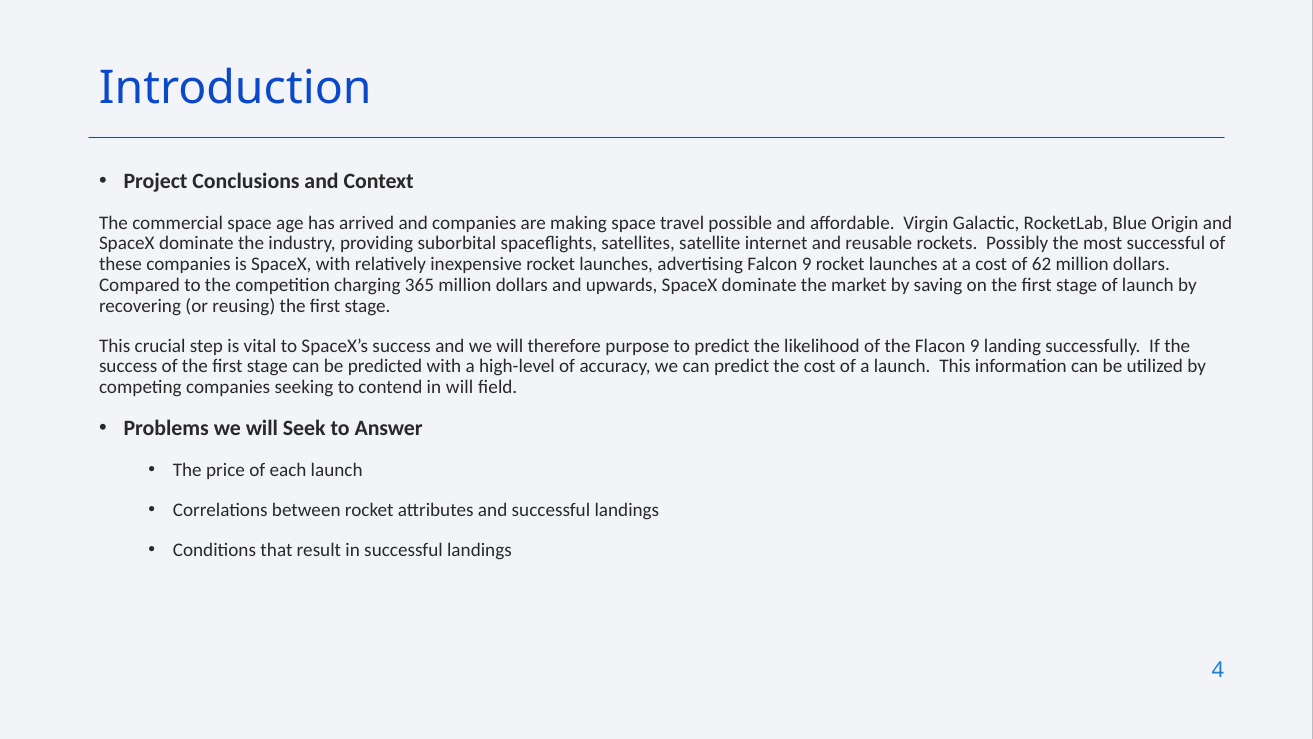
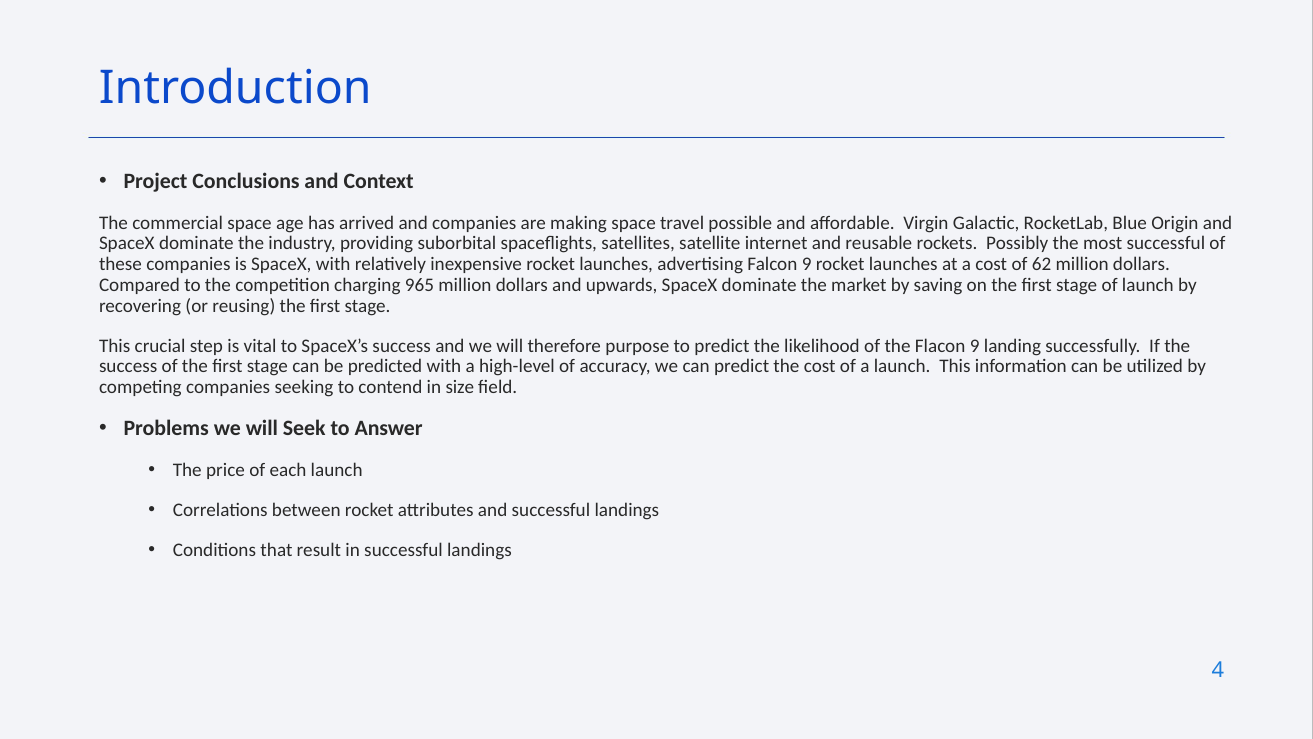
365: 365 -> 965 (419, 285)
in will: will -> size (460, 387)
